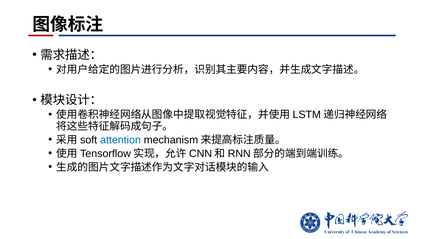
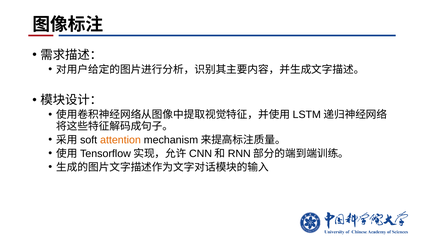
attention colour: blue -> orange (120, 140)
